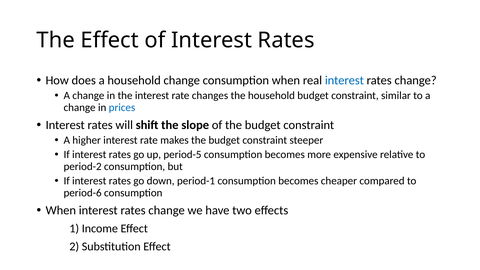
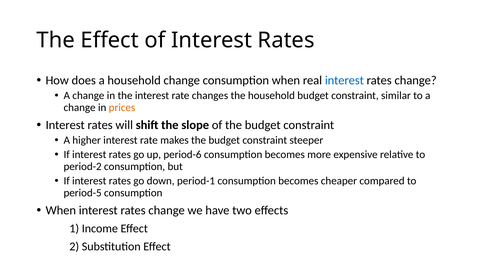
prices colour: blue -> orange (122, 107)
period-5: period-5 -> period-6 (182, 155)
period-6: period-6 -> period-5 (83, 193)
